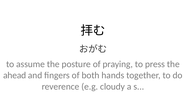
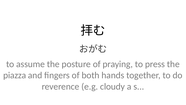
ahead: ahead -> piazza (15, 75)
